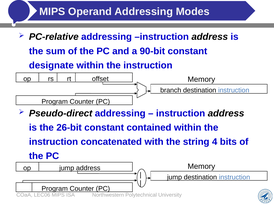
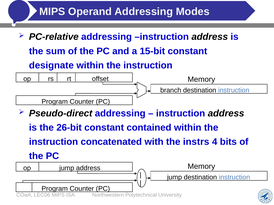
90-bit: 90-bit -> 15-bit (152, 51)
string: string -> instrs (196, 142)
